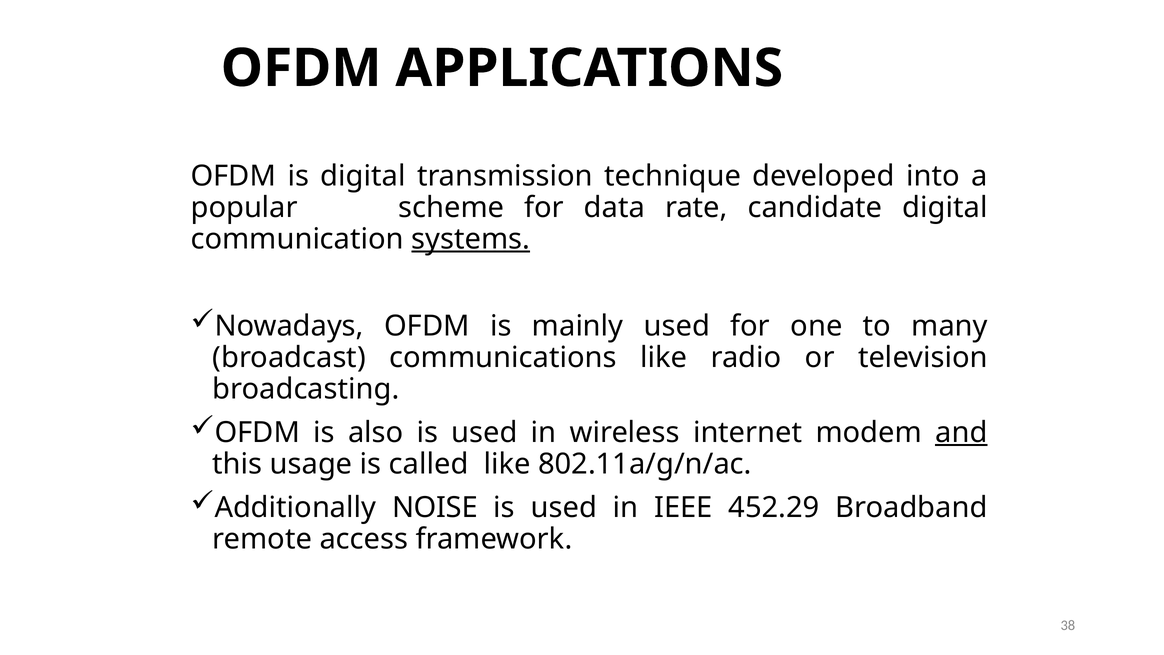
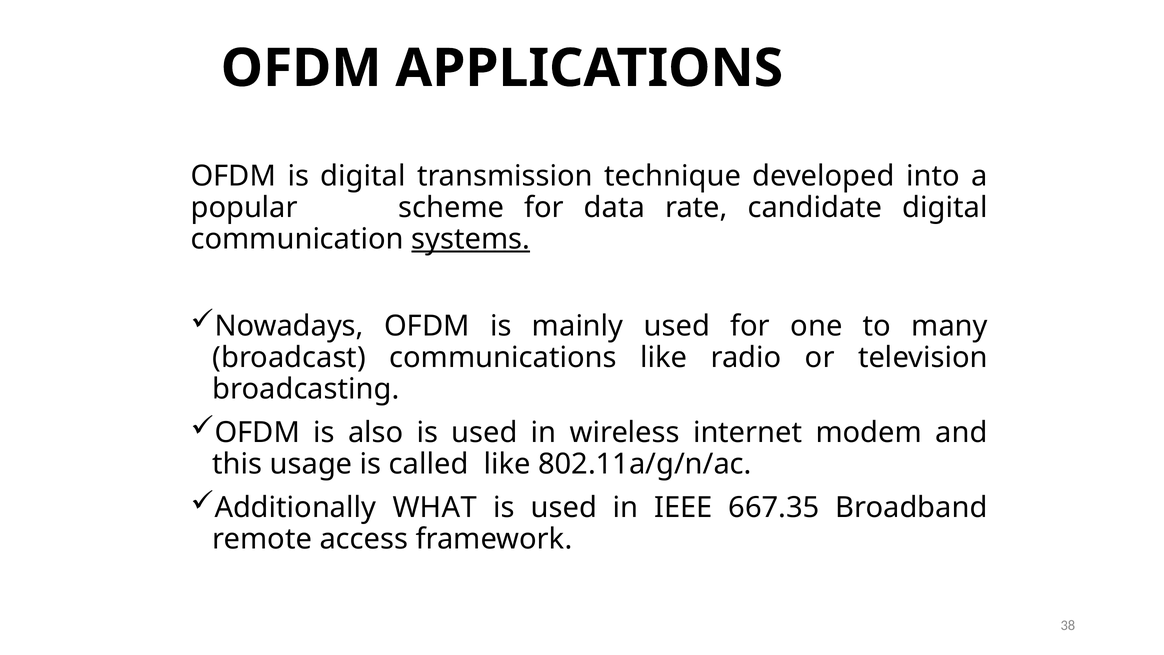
and underline: present -> none (961, 432)
NOISE: NOISE -> WHAT (435, 507)
452.29: 452.29 -> 667.35 (774, 507)
